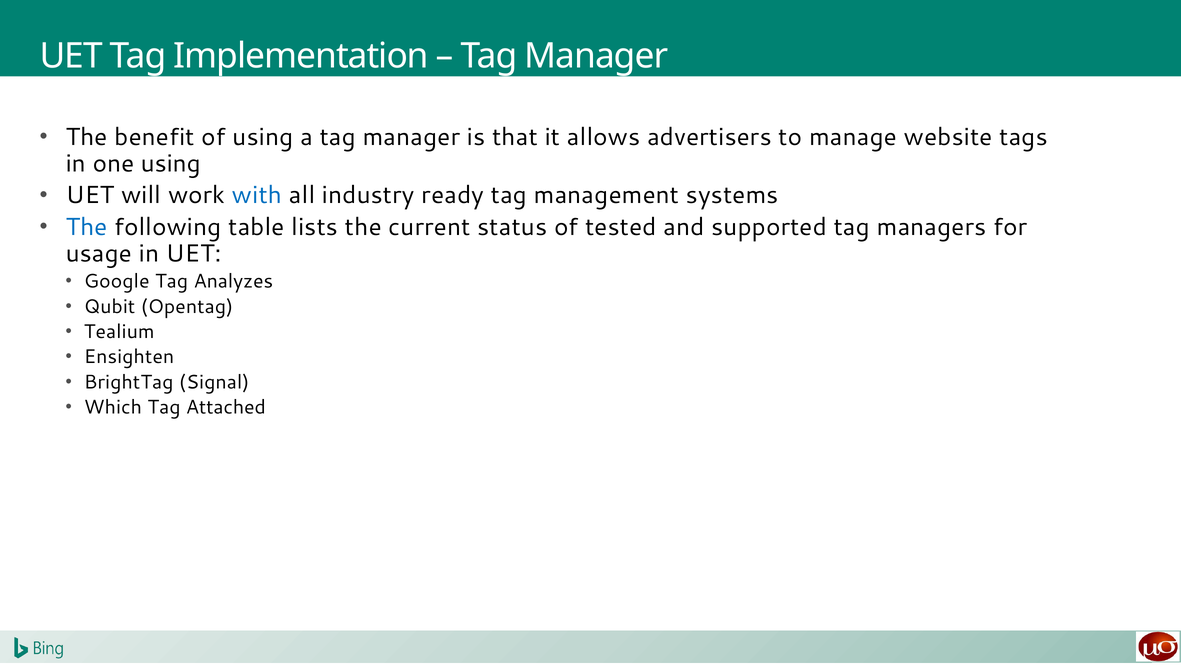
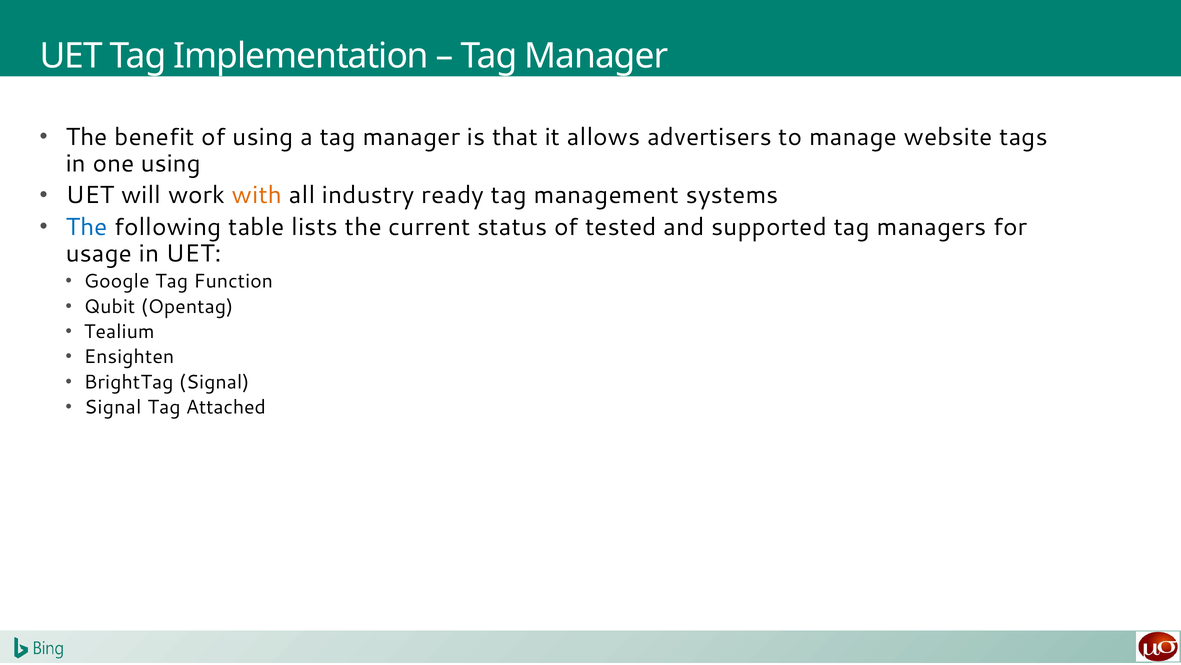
with colour: blue -> orange (257, 195)
Analyzes: Analyzes -> Function (233, 281)
Which: Which -> Signal (113, 407)
